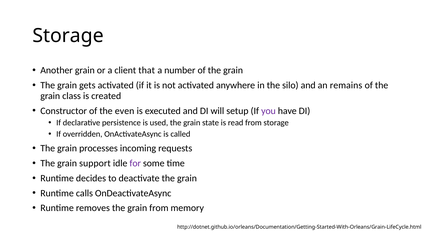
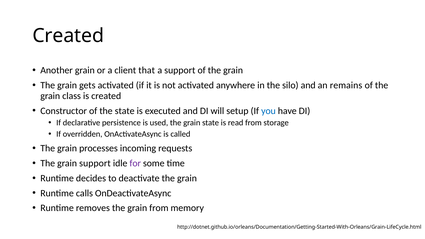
Storage: Storage -> Created (68, 36)
a number: number -> support (180, 70)
the even: even -> state (125, 111)
you colour: purple -> blue (268, 111)
